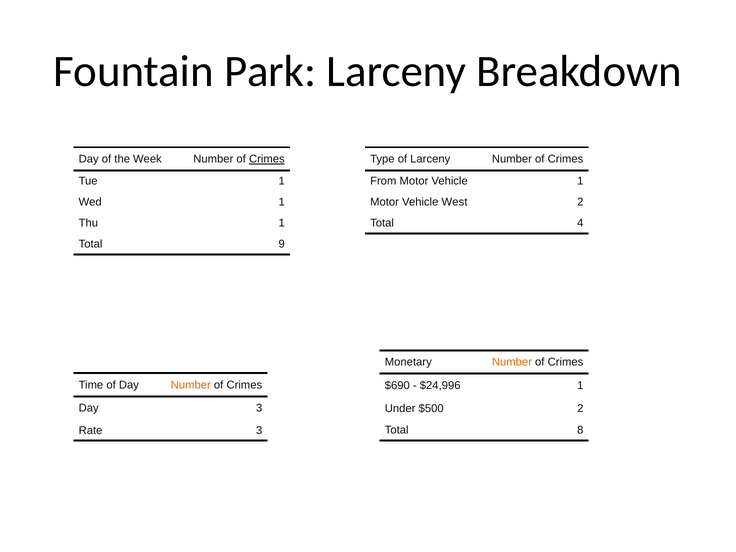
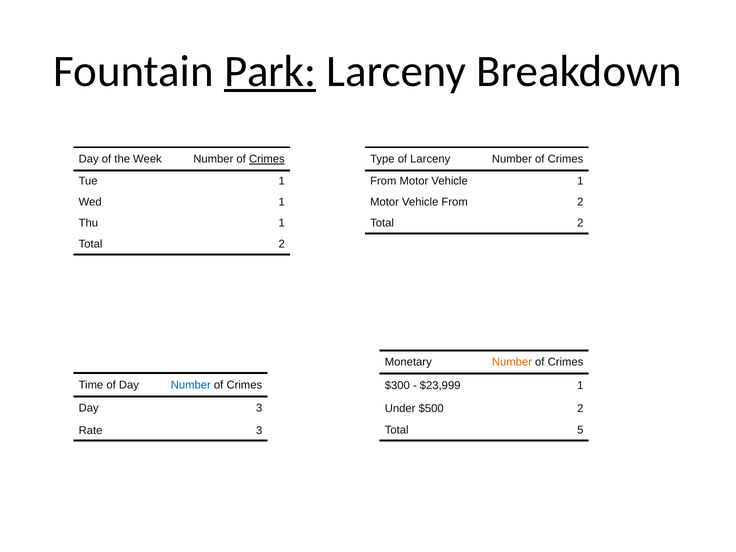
Park underline: none -> present (270, 71)
Vehicle West: West -> From (455, 202)
4: 4 -> 2 (580, 223)
9: 9 -> 2 (282, 244)
Number colour: orange -> blue (191, 385)
$690: $690 -> $300 (397, 385)
$24,996: $24,996 -> $23,999 (440, 385)
8: 8 -> 5 (580, 430)
